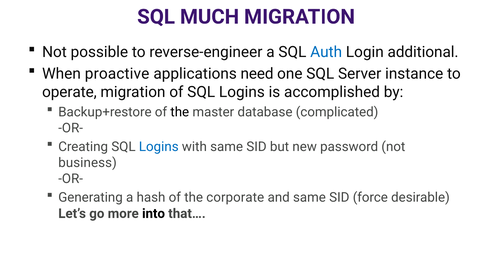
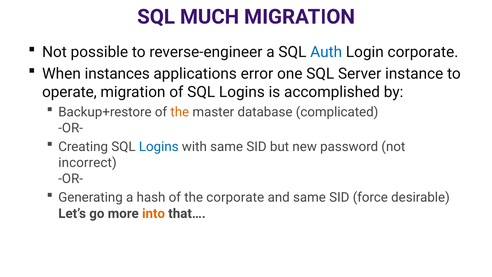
Login additional: additional -> corporate (423, 52)
proactive: proactive -> instances (117, 74)
need: need -> error (257, 74)
the colour: black -> orange (180, 112)
business: business -> incorrect (87, 163)
into colour: black -> orange (154, 213)
